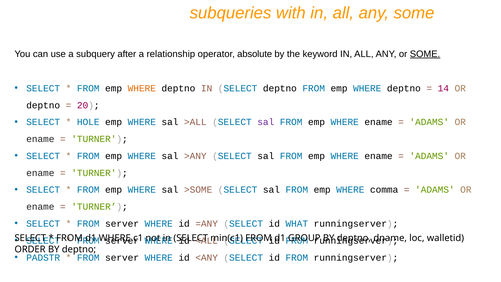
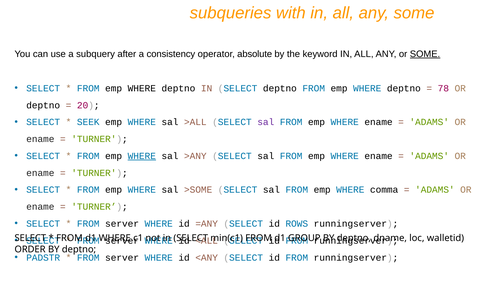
relationship: relationship -> consistency (171, 54)
WHERE colour: orange -> black (142, 88)
14: 14 -> 78 (443, 88)
HOLE: HOLE -> SEEK (88, 122)
WHERE underline: none -> present (142, 156)
WHAT: WHAT -> ROWS (297, 224)
